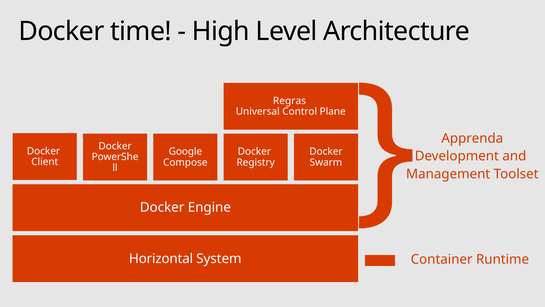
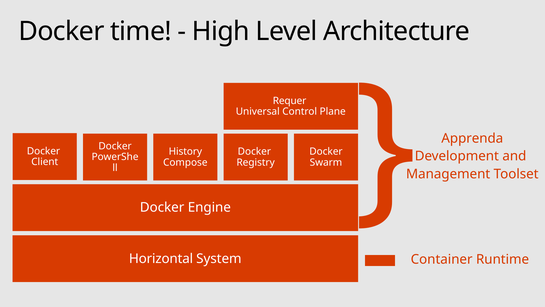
Regras: Regras -> Requer (290, 101)
Google: Google -> History (185, 151)
